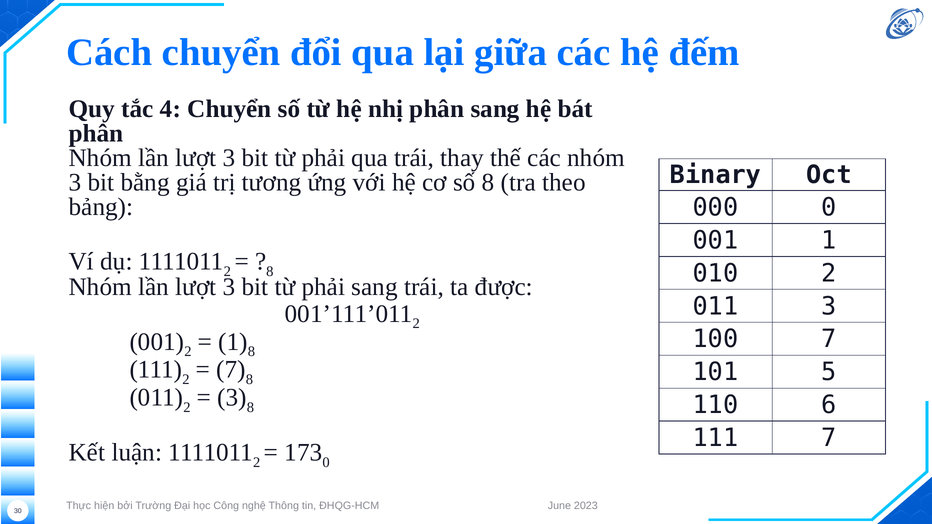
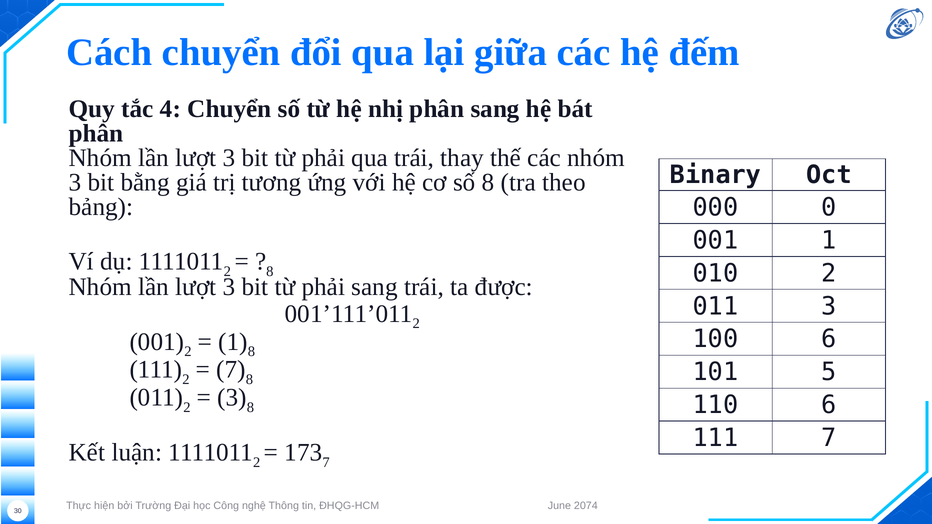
100 7: 7 -> 6 (829, 339)
0: 0 -> 7 (326, 463)
2023: 2023 -> 2074 (586, 506)
